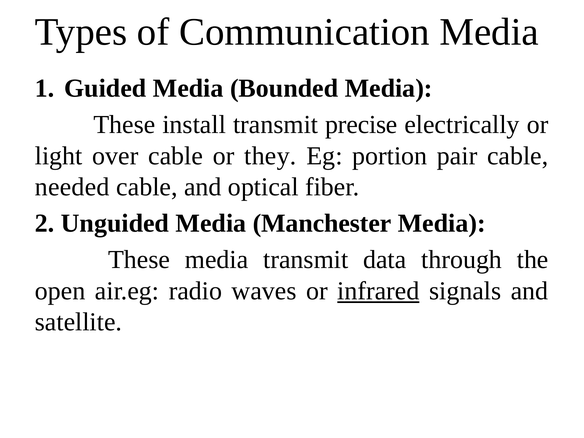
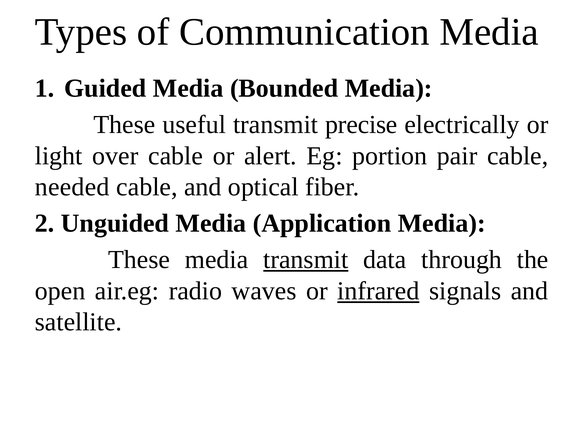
install: install -> useful (194, 125)
they: they -> alert (270, 156)
Manchester: Manchester -> Application (322, 223)
transmit underline: none -> present (306, 260)
